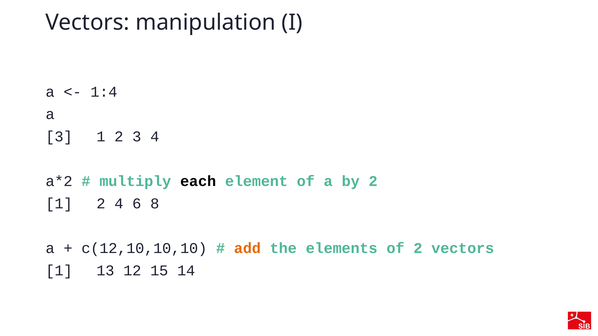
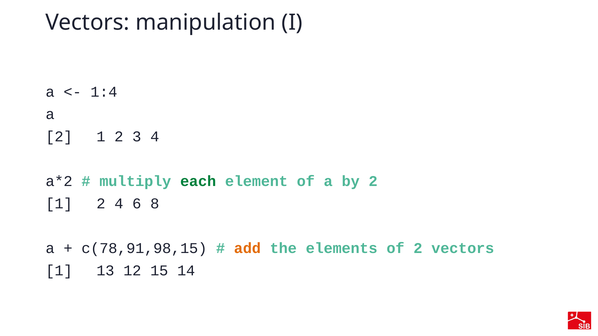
3: 3 -> 2 (59, 137)
each colour: black -> green (198, 181)
c(12,10,10,10: c(12,10,10,10 -> c(78,91,98,15 (144, 249)
